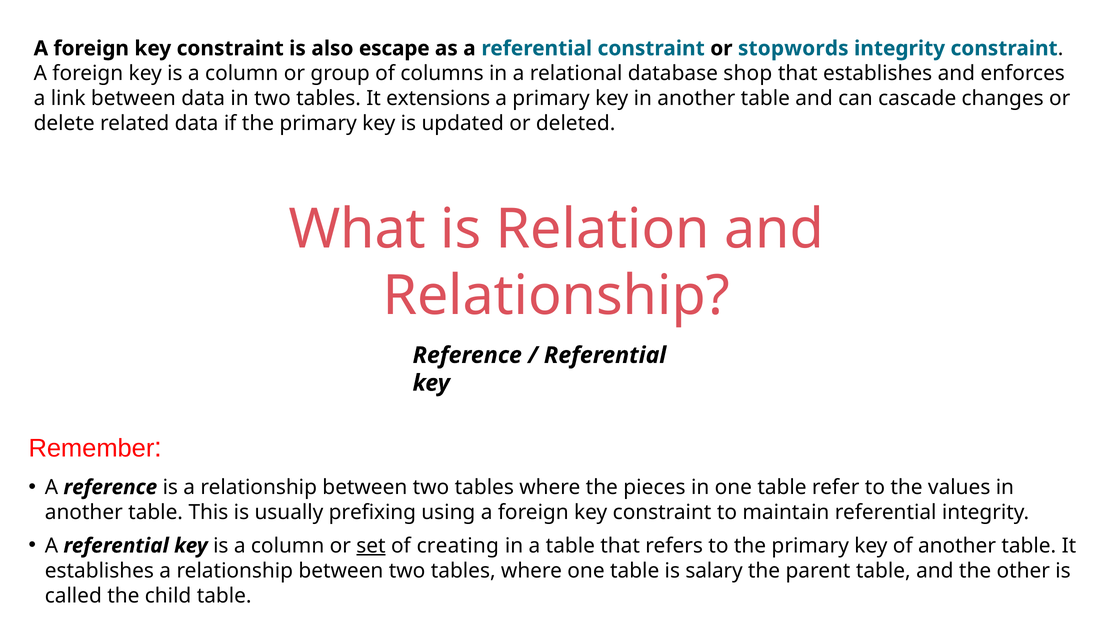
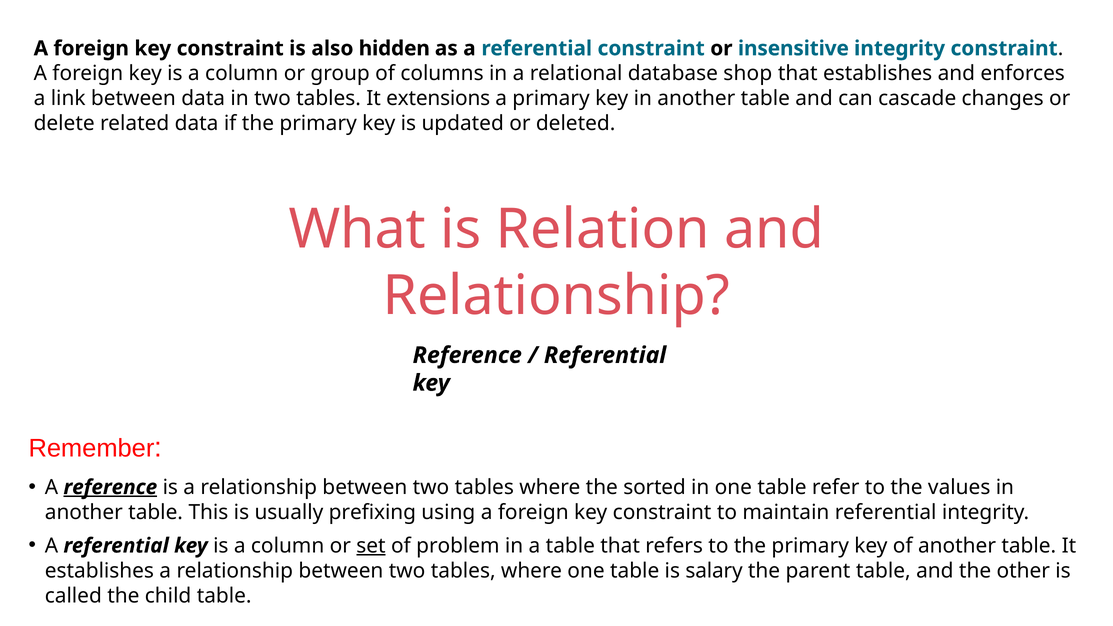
escape: escape -> hidden (394, 48)
stopwords: stopwords -> insensitive (793, 48)
reference underline: none -> present (110, 487)
pieces: pieces -> sorted (655, 487)
creating: creating -> problem (458, 546)
